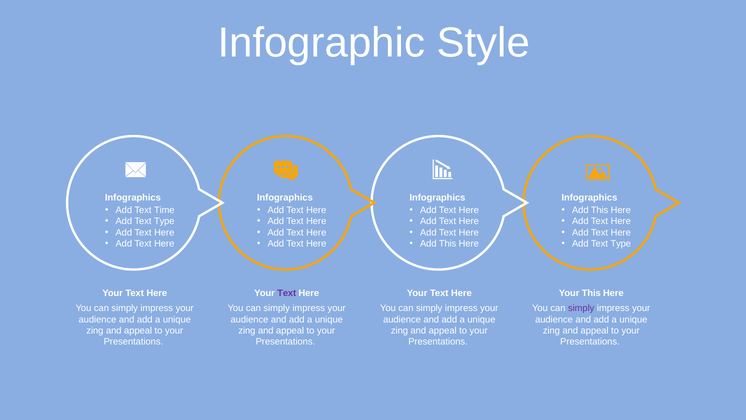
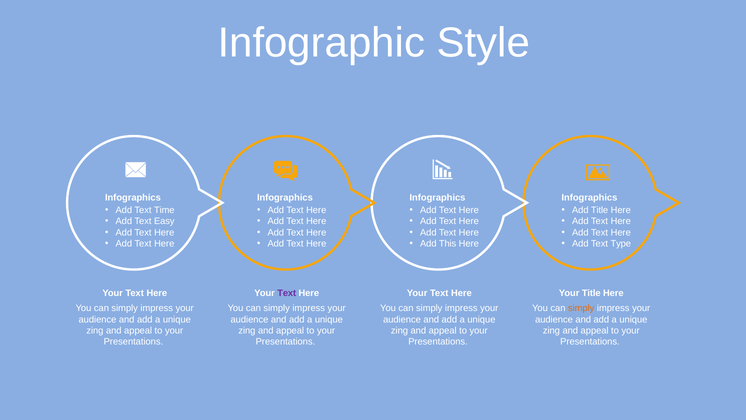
This: This -> Title (600, 210)
Type: Type -> Easy (164, 221)
Your This: This -> Title (591, 293)
simply colour: purple -> orange (581, 308)
